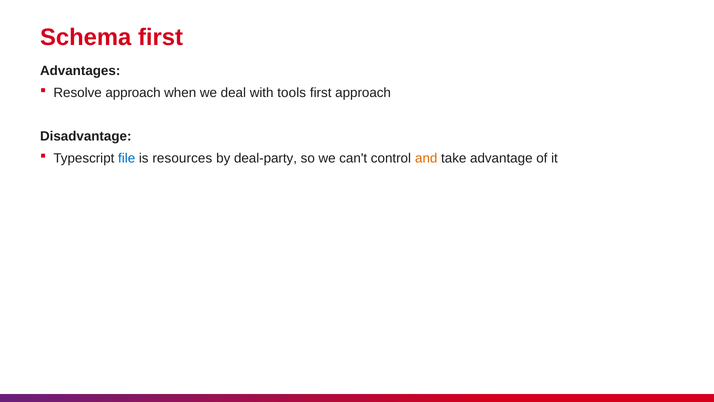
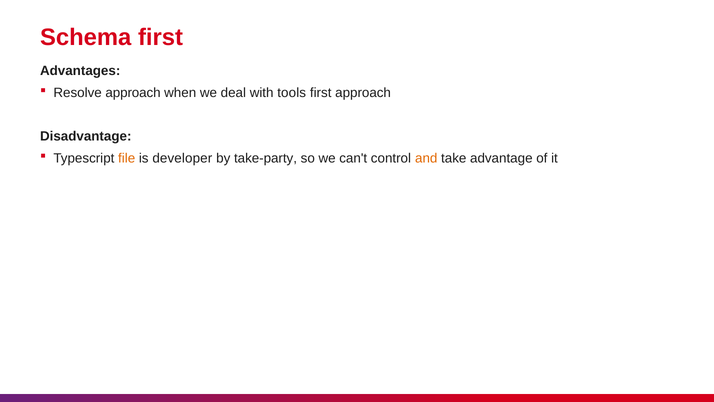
file colour: blue -> orange (127, 158)
resources: resources -> developer (182, 158)
deal-party: deal-party -> take-party (266, 158)
